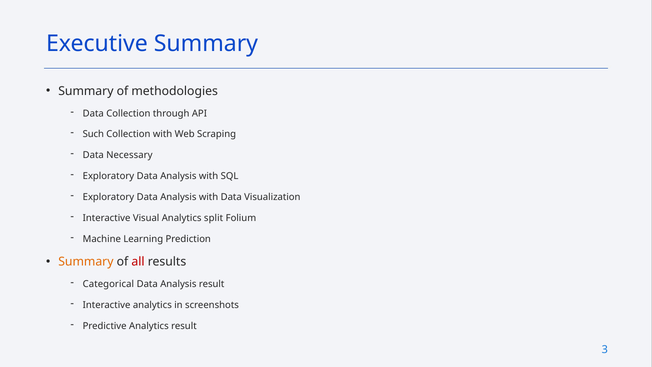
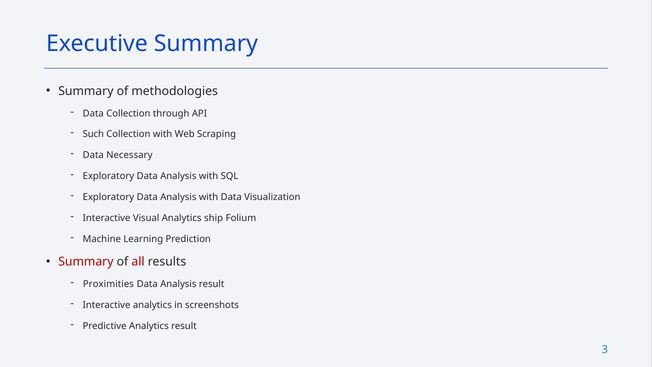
split: split -> ship (214, 218)
Summary colour: orange -> red (86, 262)
Categorical: Categorical -> Proximities (108, 284)
